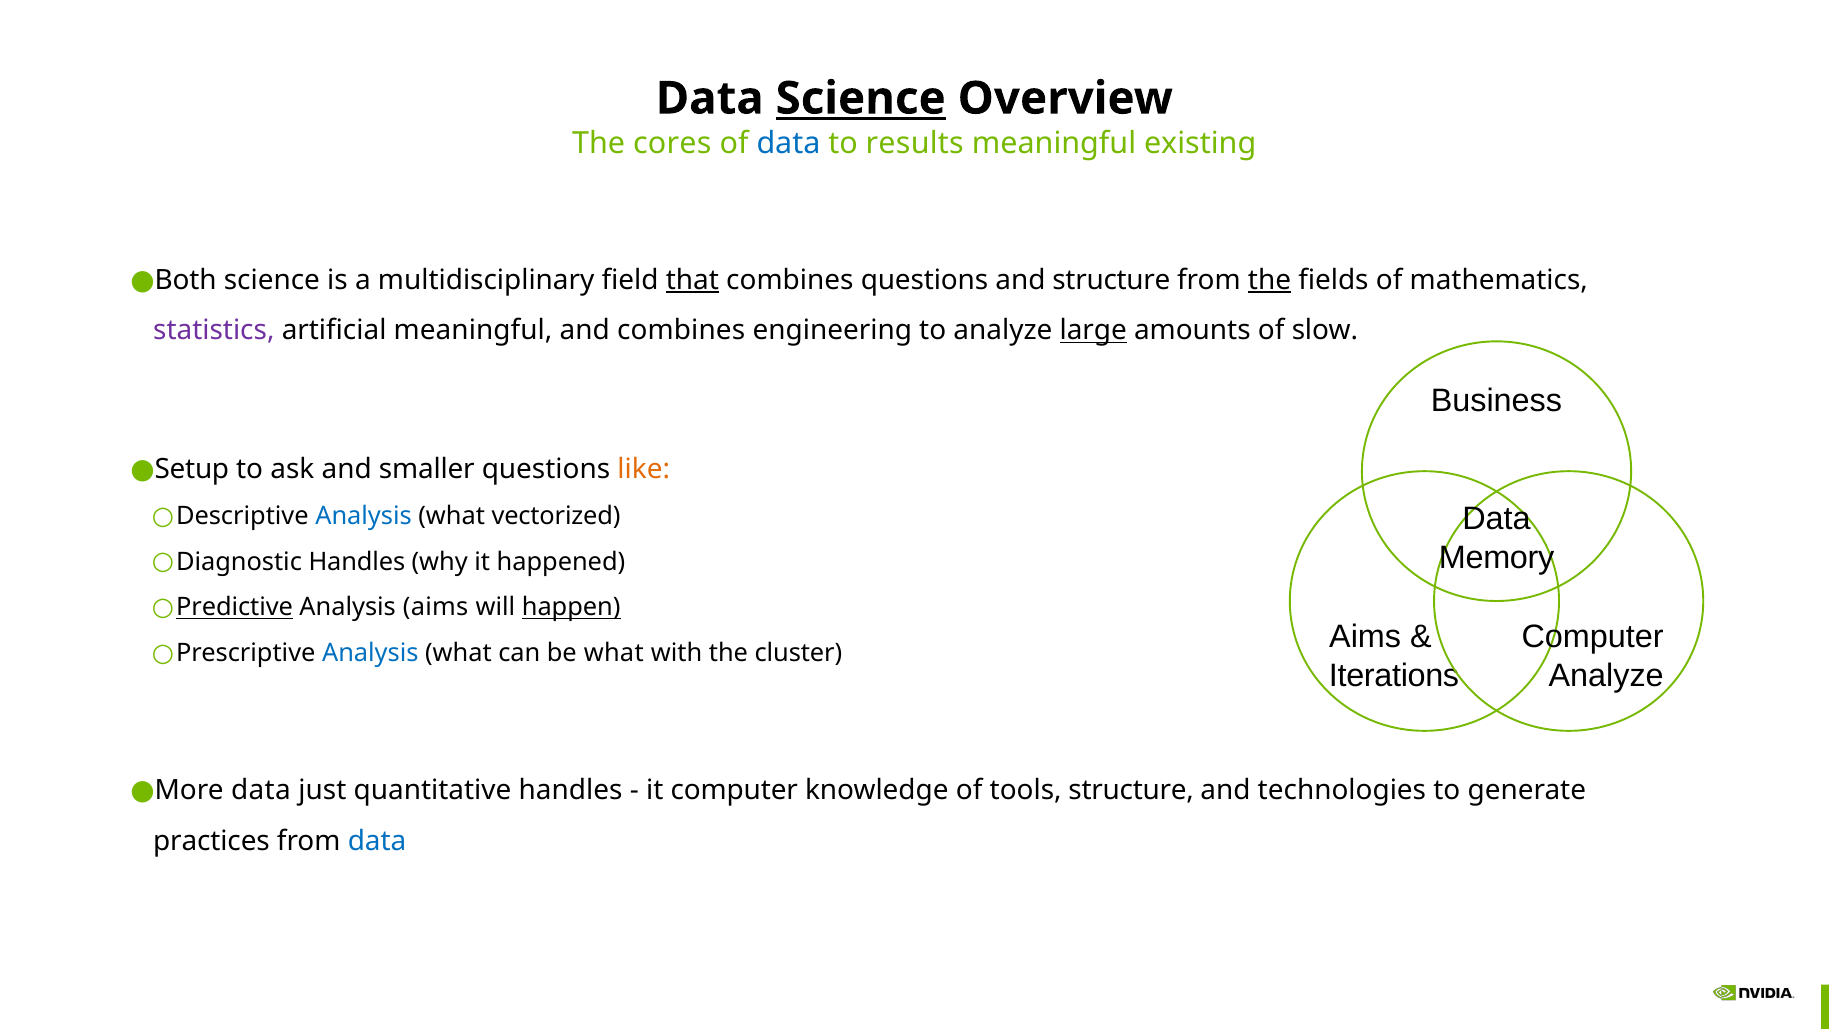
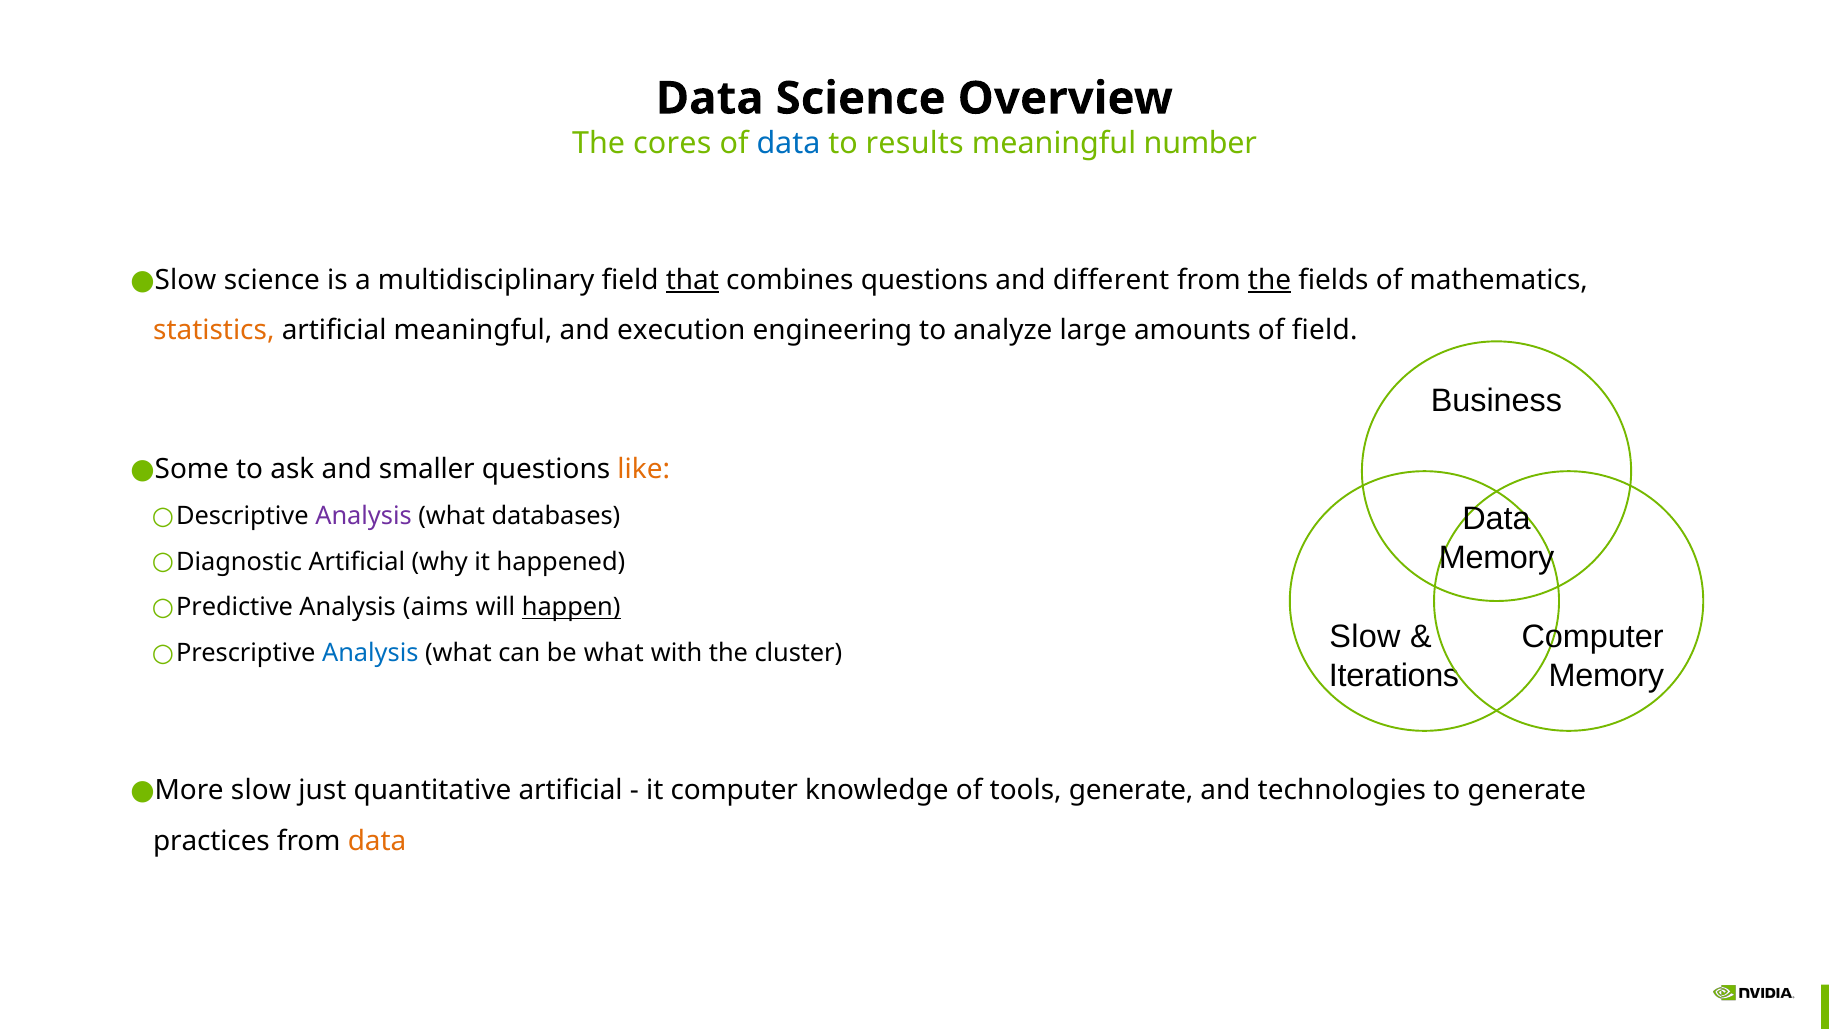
Science underline: present -> none (861, 98)
existing: existing -> number (1200, 143)
Both: Both -> Slow (186, 280)
and structure: structure -> different (1111, 280)
statistics colour: purple -> orange (214, 330)
and combines: combines -> execution (681, 330)
large underline: present -> none (1093, 330)
of slow: slow -> field (1325, 330)
Setup: Setup -> Some (192, 469)
Analysis colour: blue -> purple (364, 516)
vectorized: vectorized -> databases (556, 516)
Diagnostic Handles: Handles -> Artificial (357, 562)
Predictive underline: present -> none (234, 608)
Aims: Aims -> Slow (1365, 637)
Analyze: Analyze -> Memory (1606, 676)
More data: data -> slow (261, 791)
quantitative handles: handles -> artificial (571, 791)
tools structure: structure -> generate (1131, 791)
data colour: blue -> orange (377, 841)
